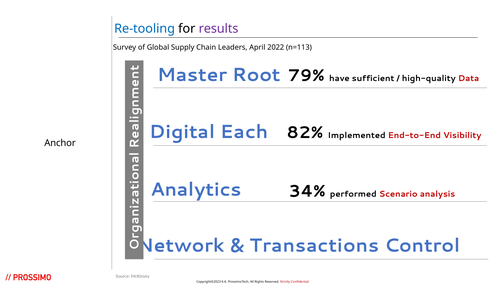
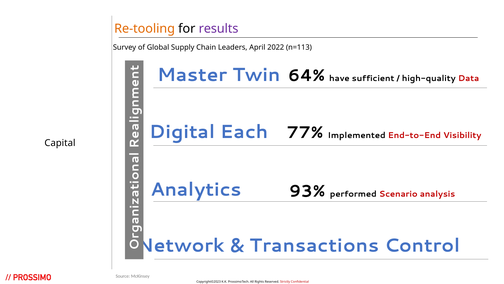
Re-tooling colour: blue -> orange (145, 29)
Root: Root -> Twin (256, 75)
79%: 79% -> 64% (306, 76)
82%: 82% -> 77% (305, 132)
Anchor: Anchor -> Capital (60, 143)
34%: 34% -> 93% (307, 191)
